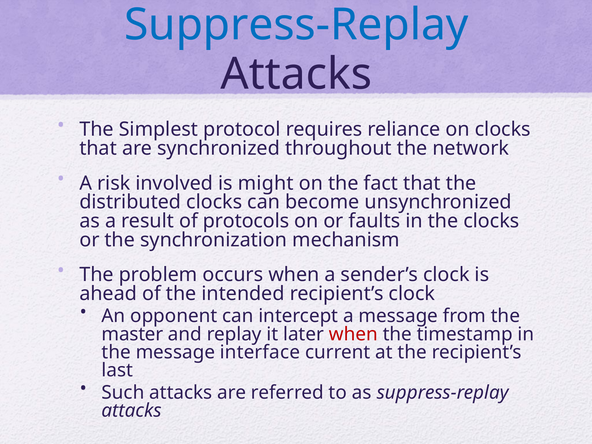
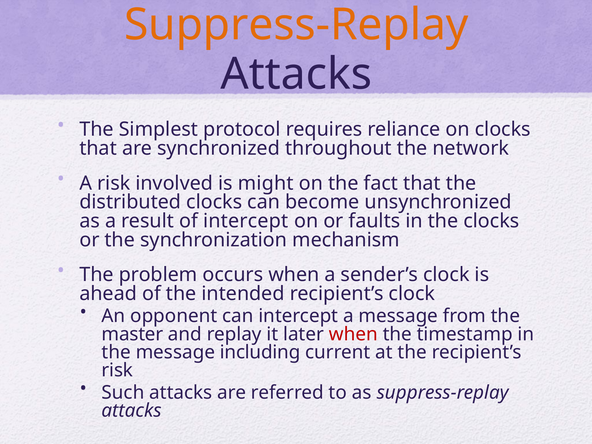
Suppress-Replay colour: blue -> orange (296, 25)
of protocols: protocols -> intercept (246, 221)
interface: interface -> including (260, 352)
last: last -> risk (117, 370)
